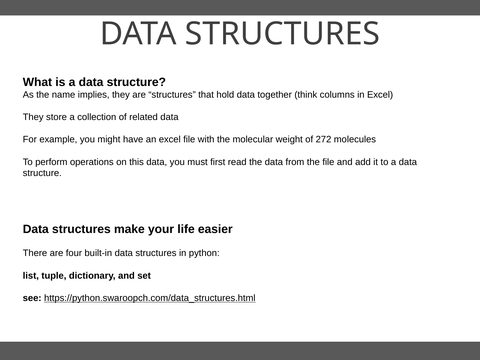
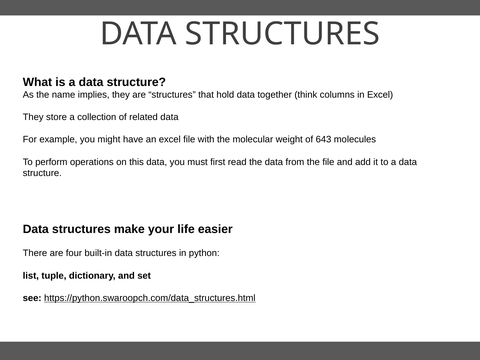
272: 272 -> 643 (323, 140)
